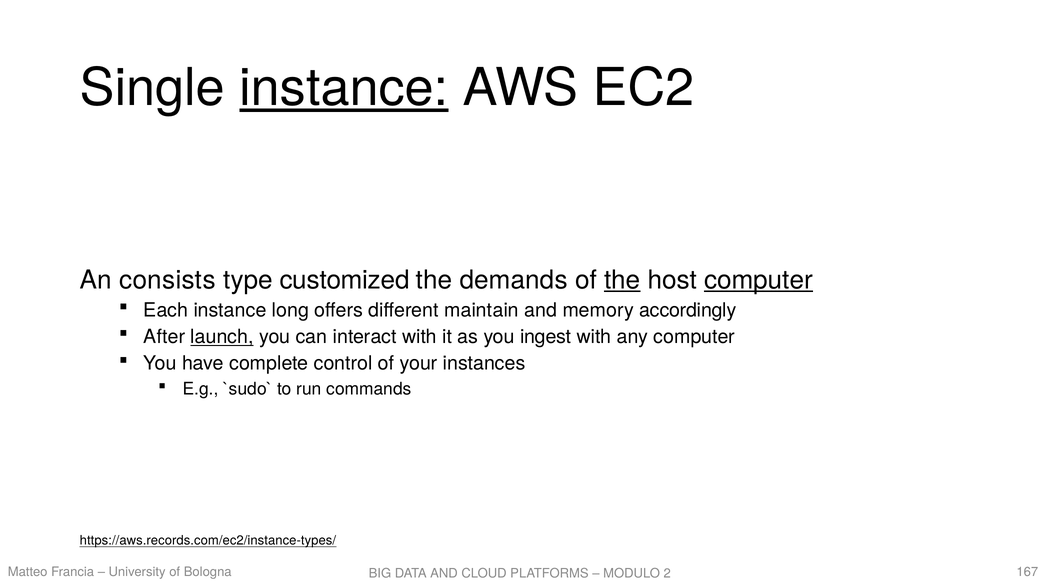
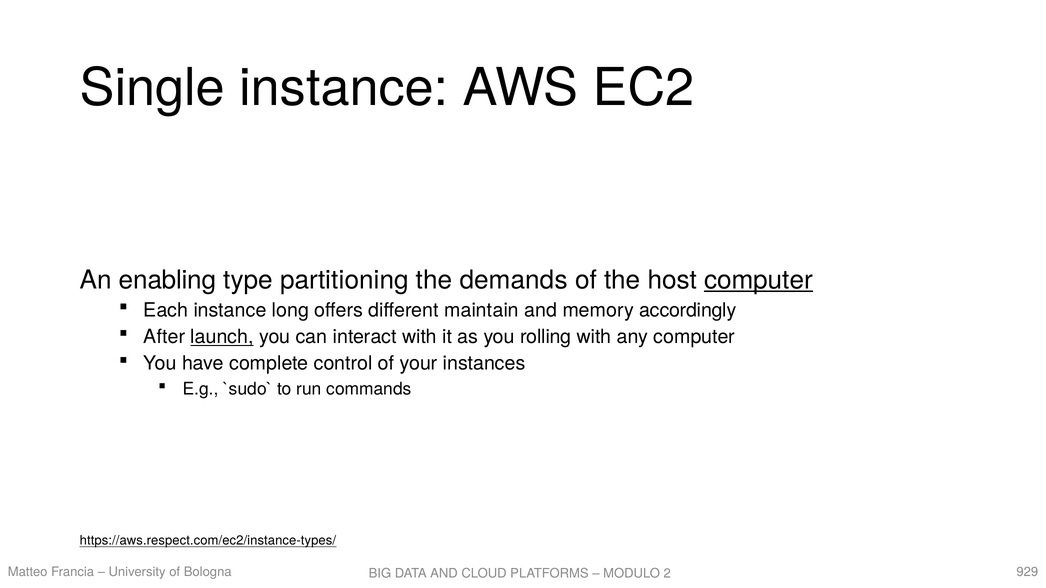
instance underline: present -> none (344, 88)
consists: consists -> enabling (168, 280)
customized: customized -> partitioning (344, 280)
the underline: present -> none (622, 280)
ingest: ingest -> rolling (546, 337)
https://aws.records.com/ec2/instance-types/: https://aws.records.com/ec2/instance-types/ -> https://aws.respect.com/ec2/instance-types/ (208, 541)
167: 167 -> 929 (1027, 572)
